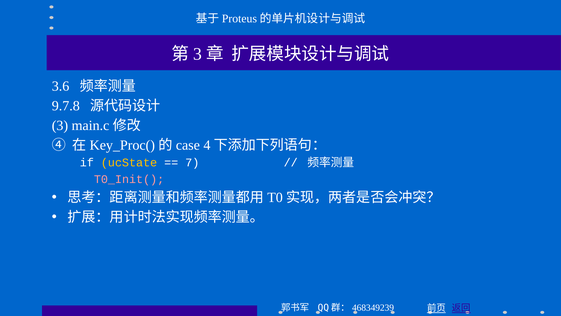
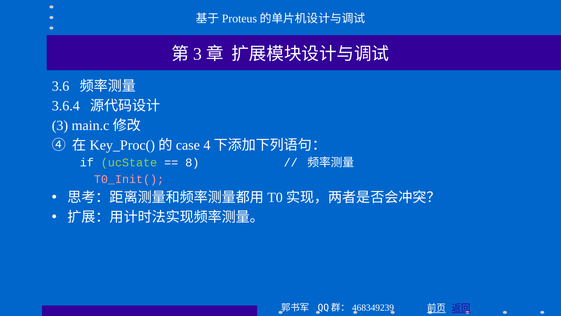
9.7.8: 9.7.8 -> 3.6.4 (66, 106)
ucState colour: yellow -> light green (129, 163)
7: 7 -> 8 (192, 163)
